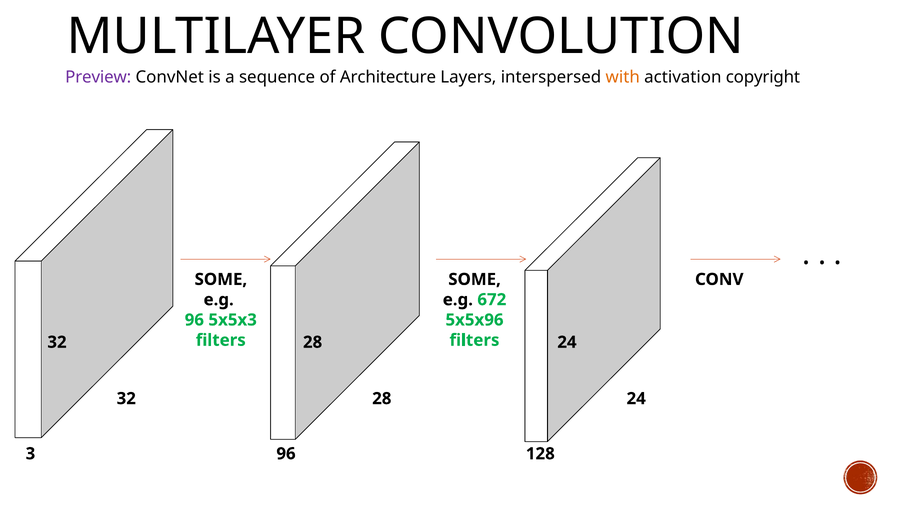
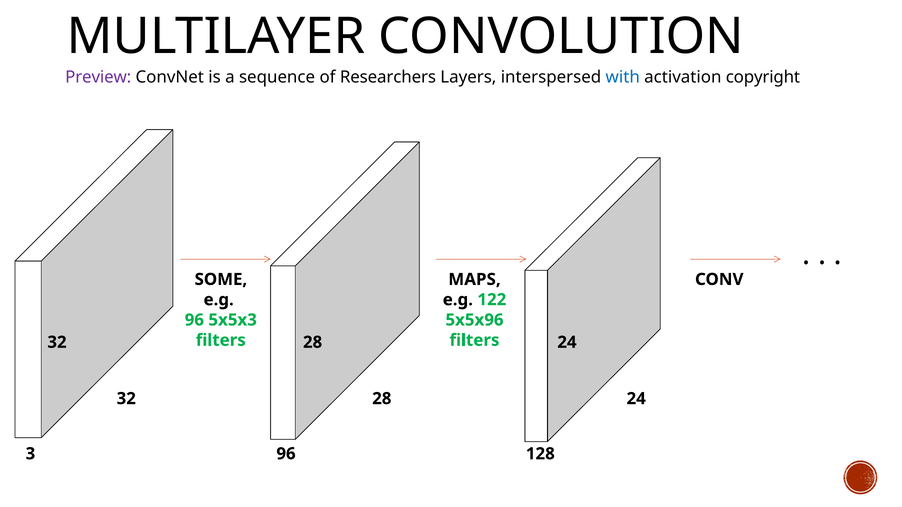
Architecture: Architecture -> Researchers (388, 77)
with colour: orange -> blue (623, 77)
SOME: SOME -> MAPS (474, 280)
672: 672 -> 122 (492, 300)
